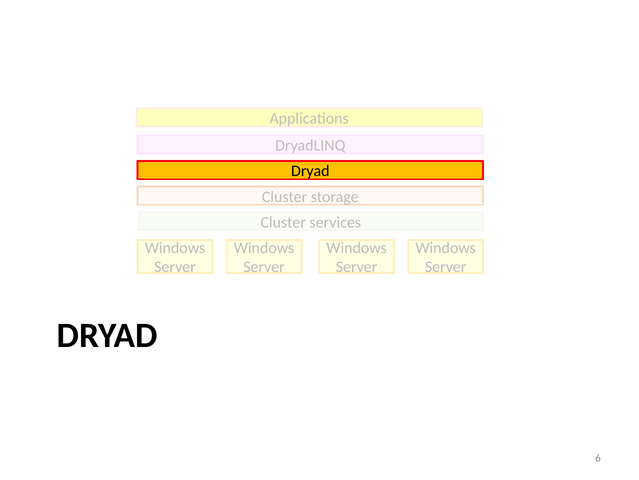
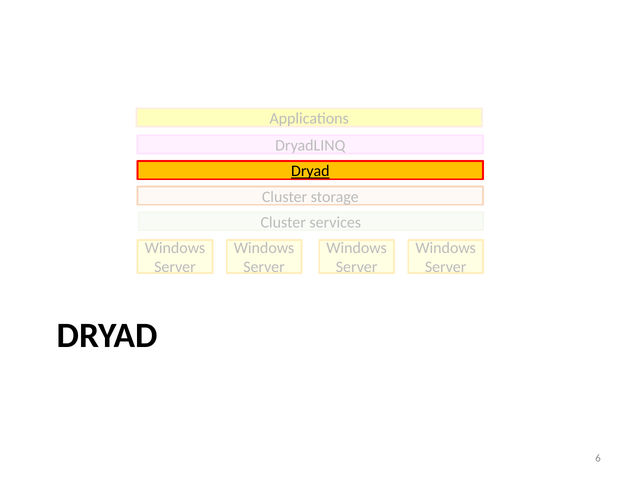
Dryad underline: none -> present (310, 171)
